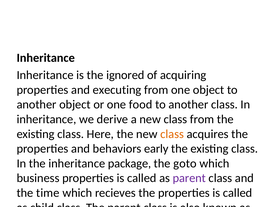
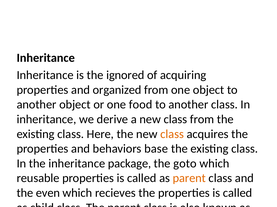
executing: executing -> organized (117, 90)
behaviors early: early -> base (156, 149)
business: business -> reusable (38, 179)
parent colour: purple -> orange (189, 179)
time: time -> even (48, 194)
